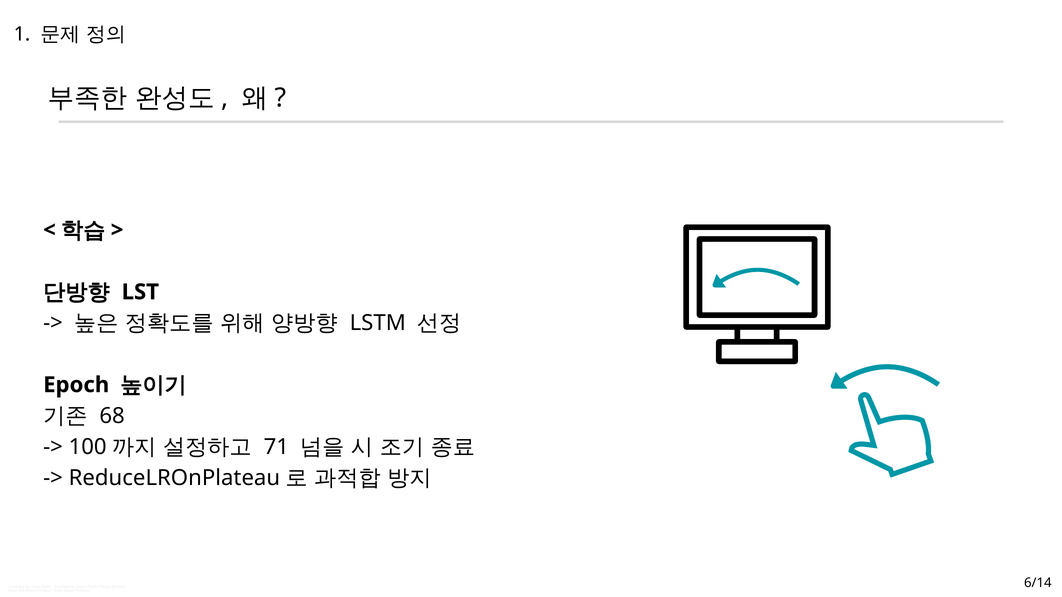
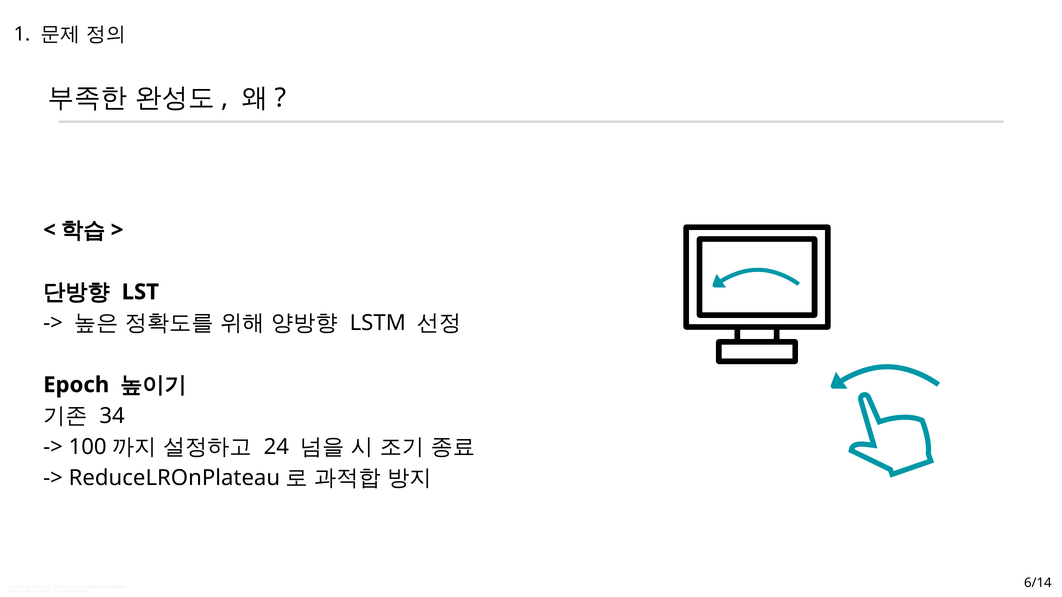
68: 68 -> 34 (112, 416)
71: 71 -> 24 (276, 447)
